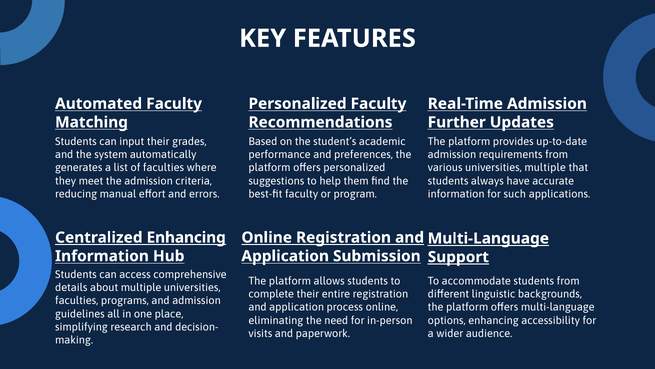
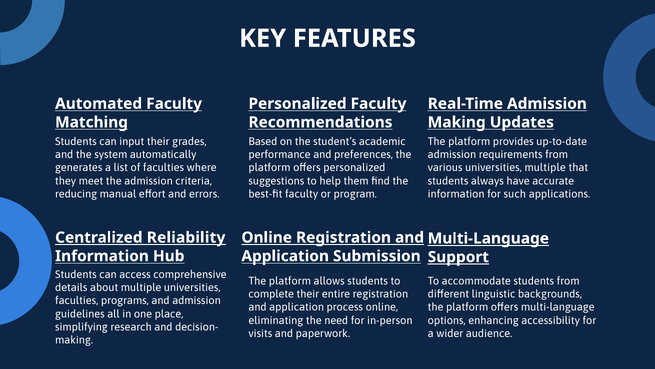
Further: Further -> Making (457, 122)
Centralized Enhancing: Enhancing -> Reliability (186, 237)
